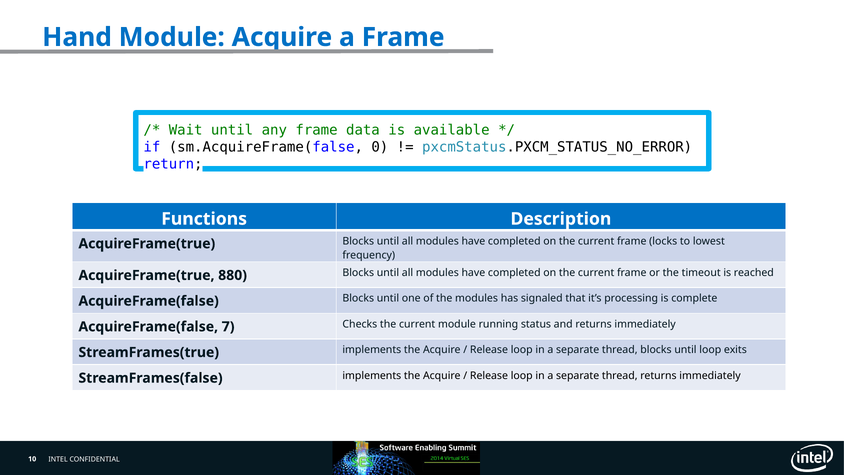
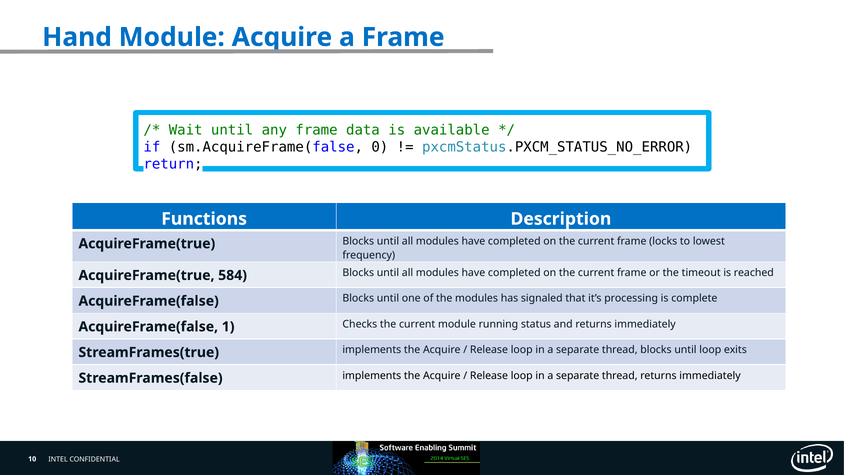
880: 880 -> 584 (233, 275)
AcquireFrame(false 7: 7 -> 1 (228, 327)
